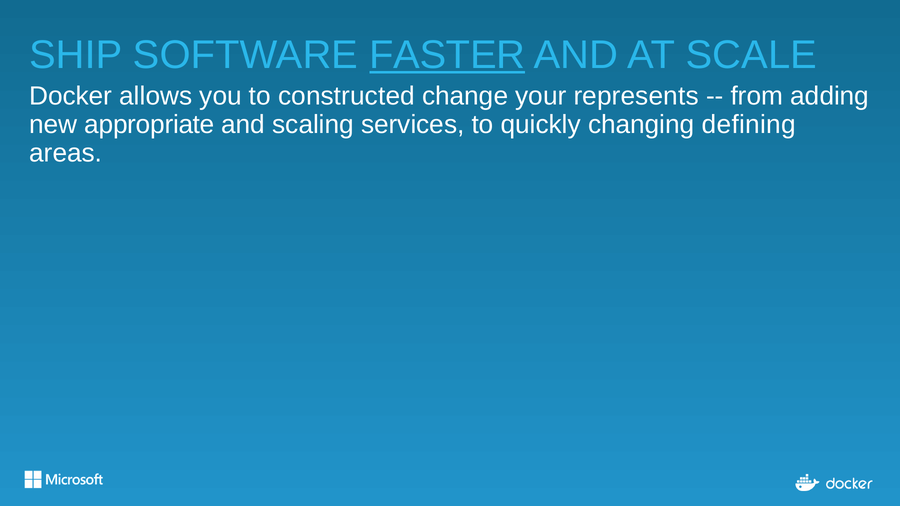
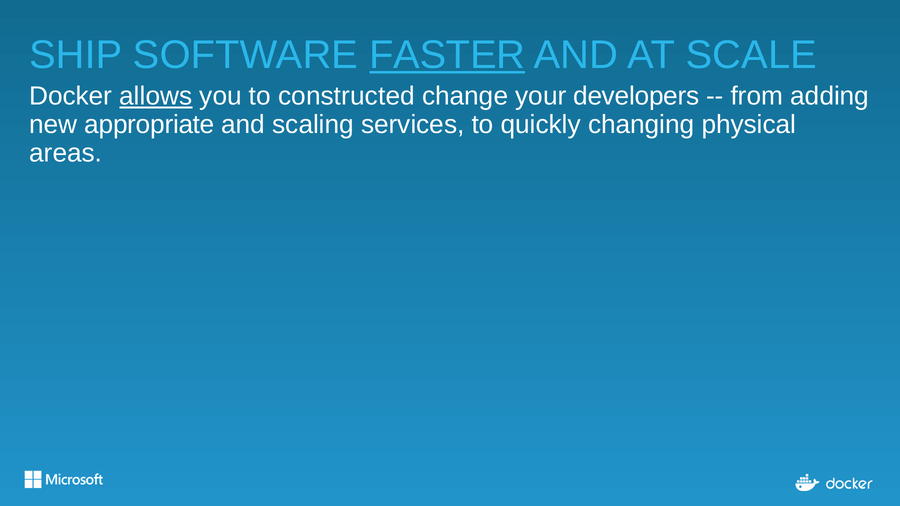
allows underline: none -> present (156, 96)
represents: represents -> developers (636, 96)
defining: defining -> physical (749, 125)
